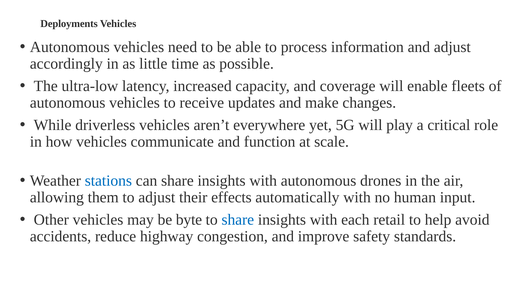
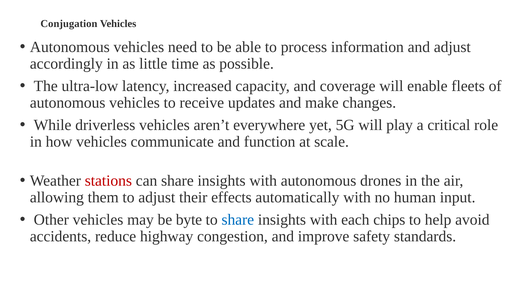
Deployments: Deployments -> Conjugation (69, 24)
stations colour: blue -> red (108, 180)
retail: retail -> chips (389, 219)
